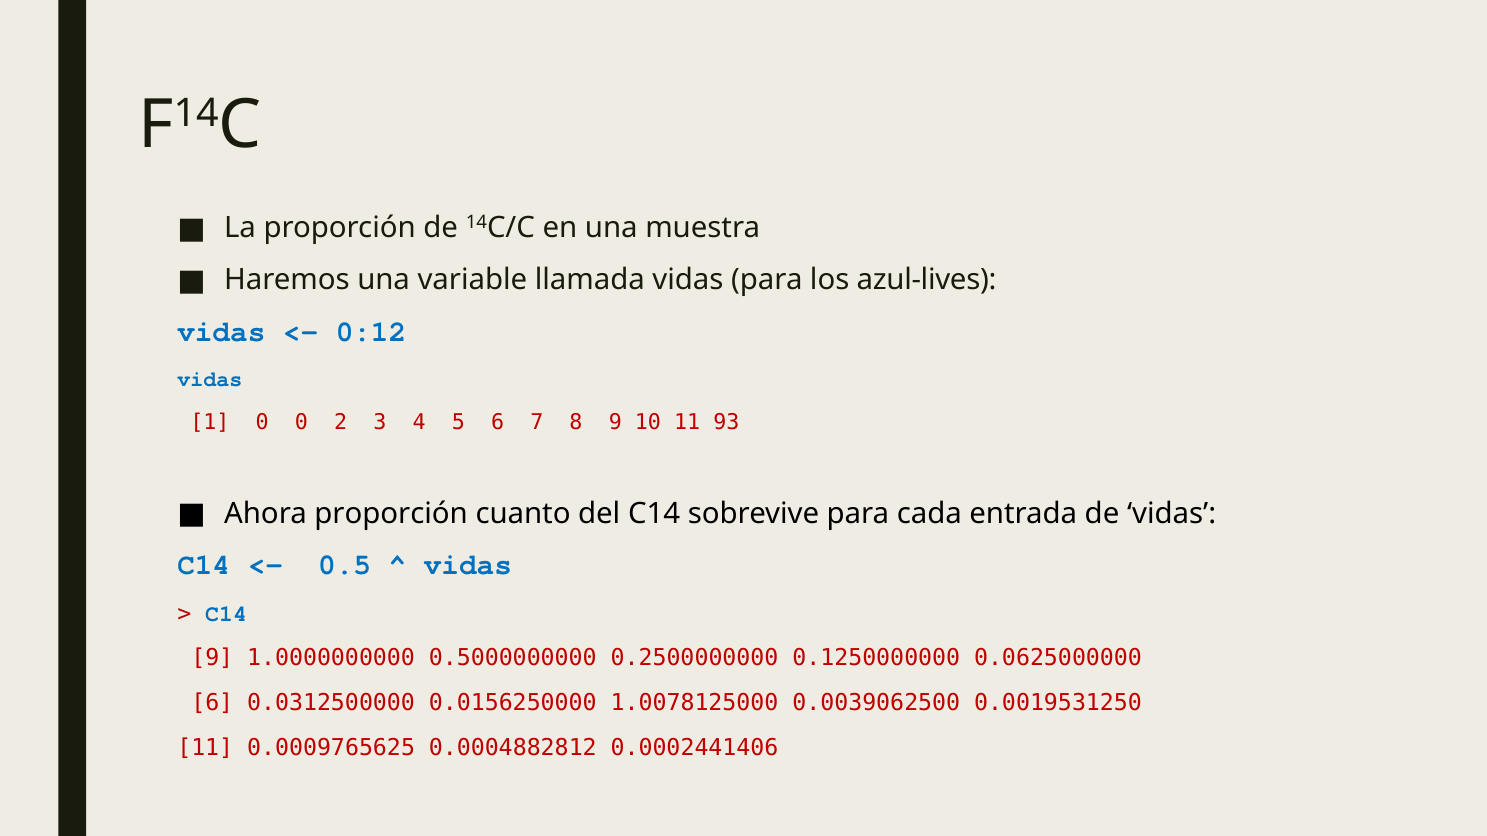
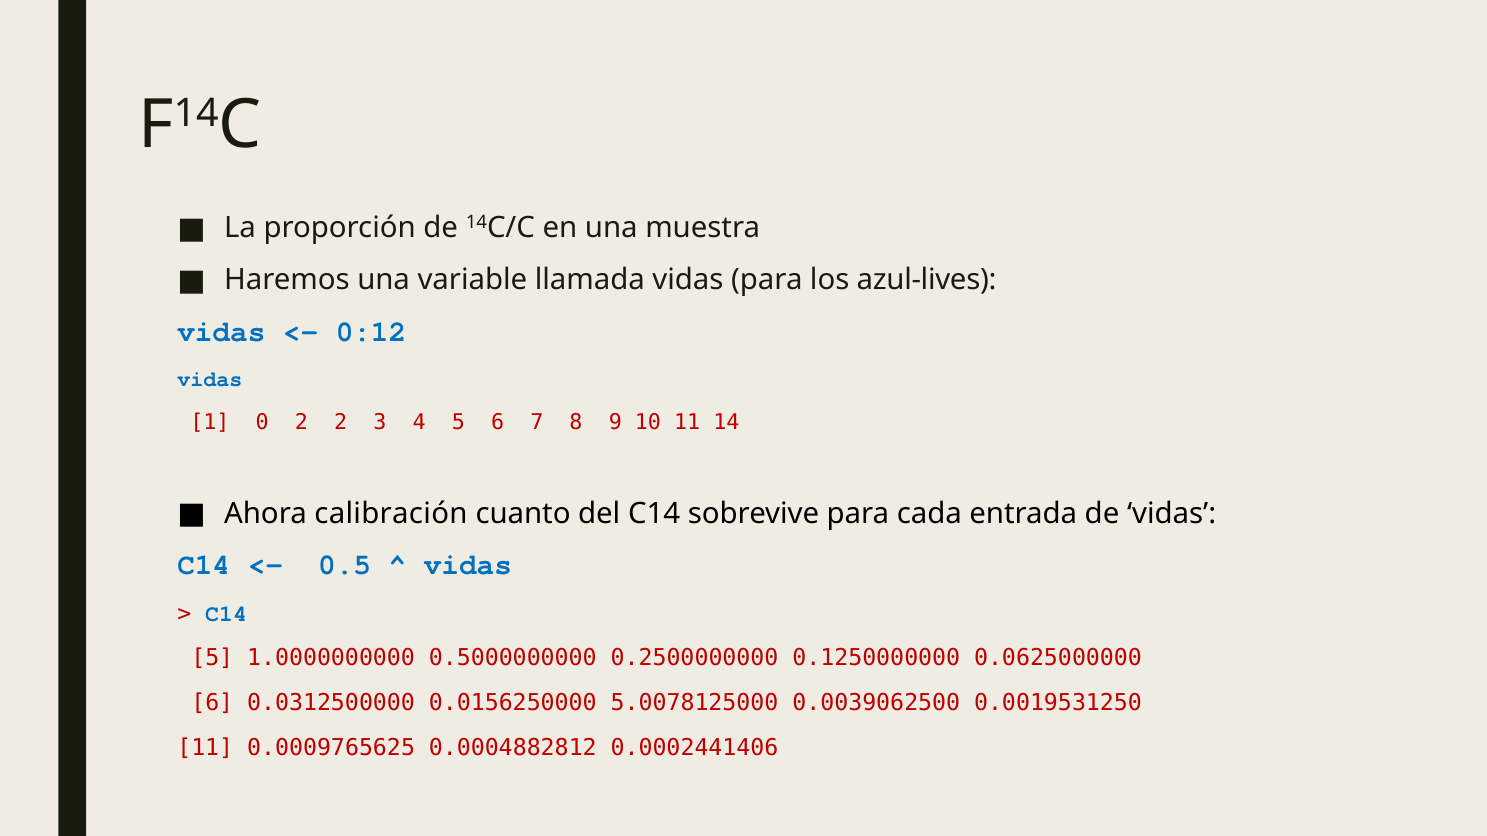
0 0: 0 -> 2 (301, 422)
93: 93 -> 14 (726, 422)
Ahora proporción: proporción -> calibración (391, 514)
9: 9 -> 5 (212, 659)
1.0078125000: 1.0078125000 -> 5.0078125000 (695, 703)
